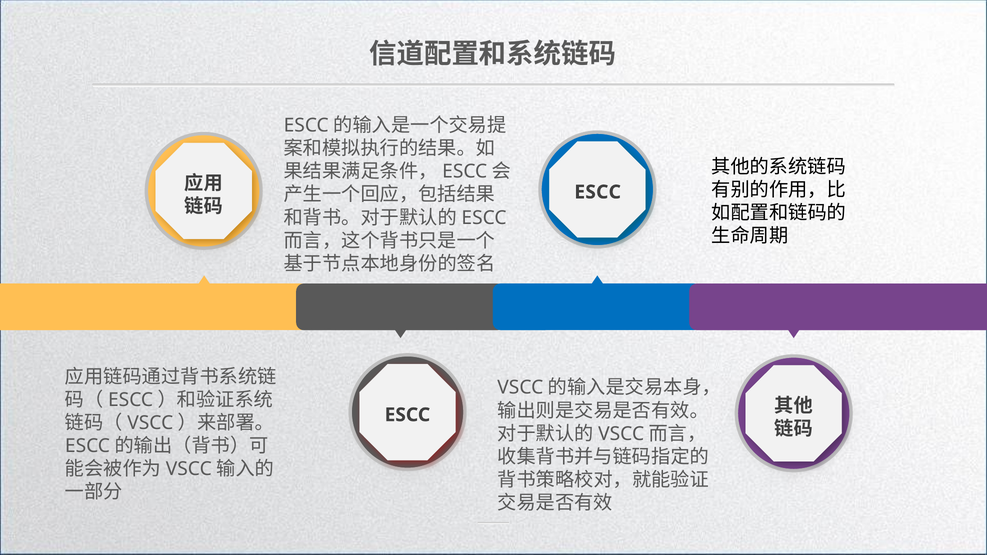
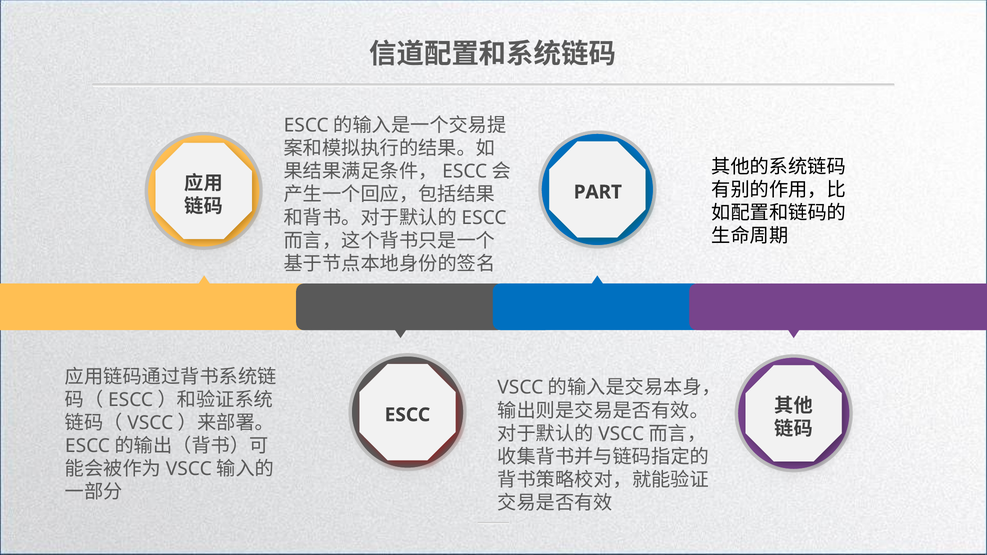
ESCC: ESCC -> PART (598, 192)
